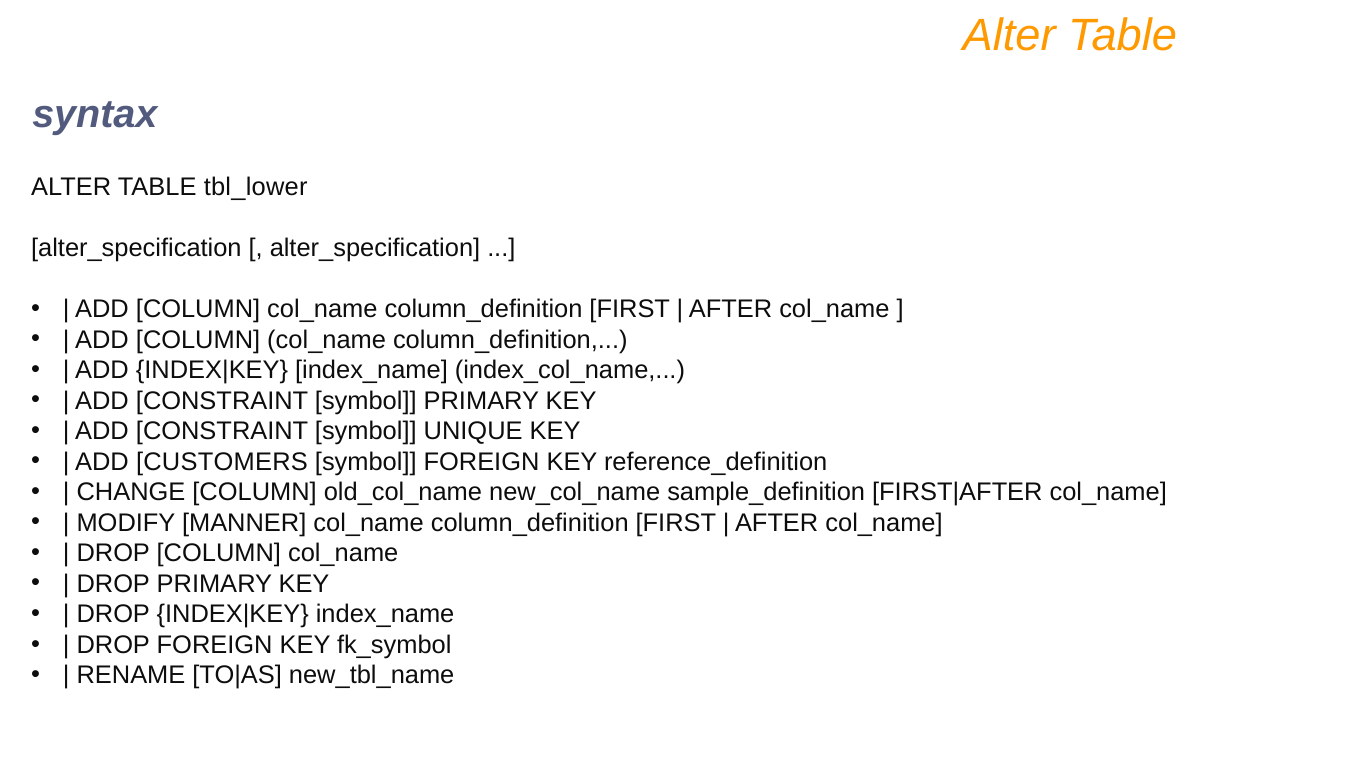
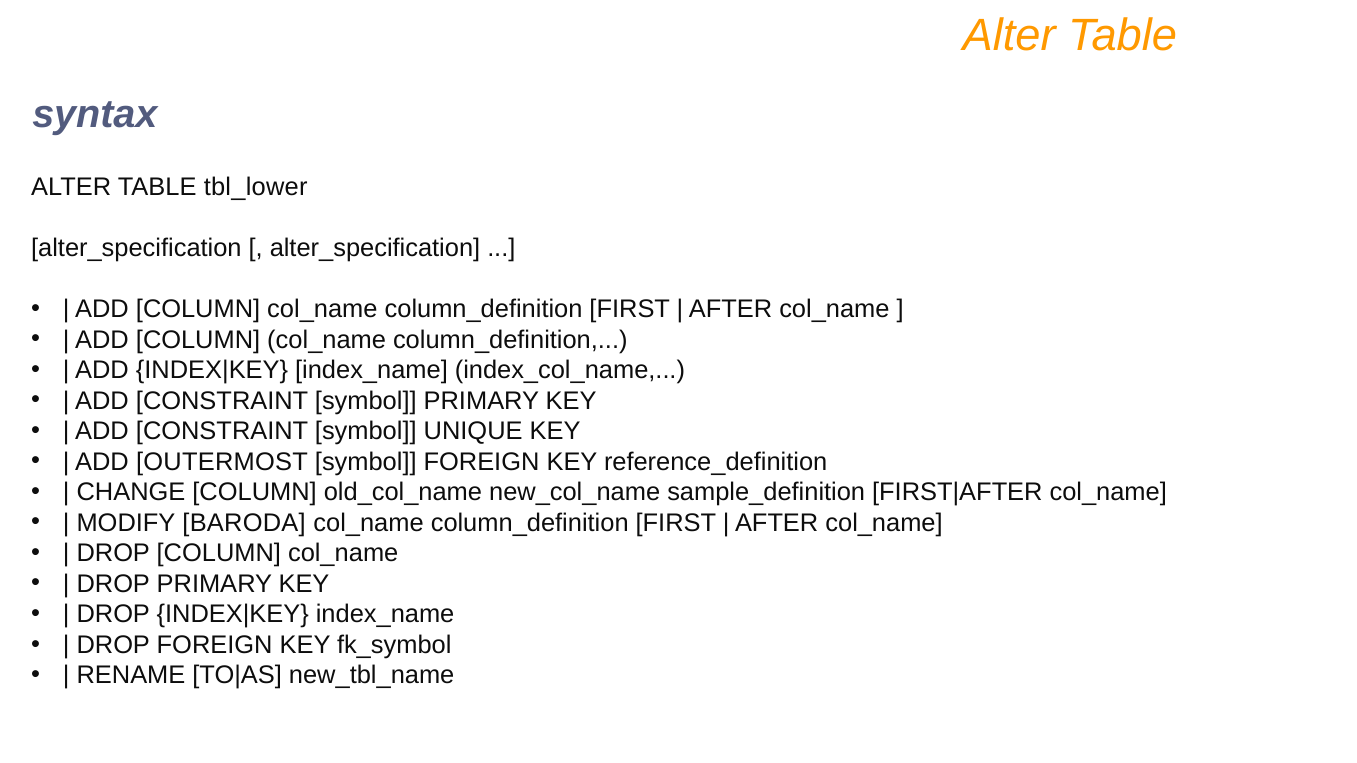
CUSTOMERS: CUSTOMERS -> OUTERMOST (222, 462)
MANNER: MANNER -> BARODA (244, 523)
